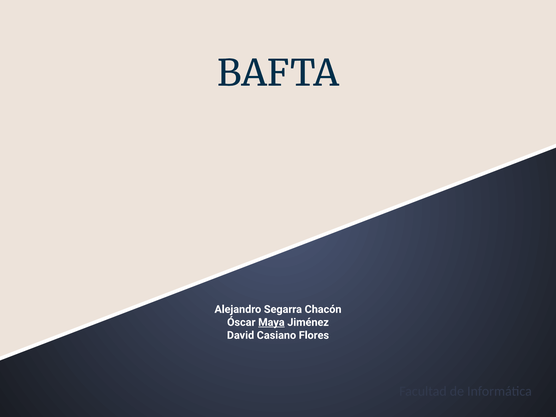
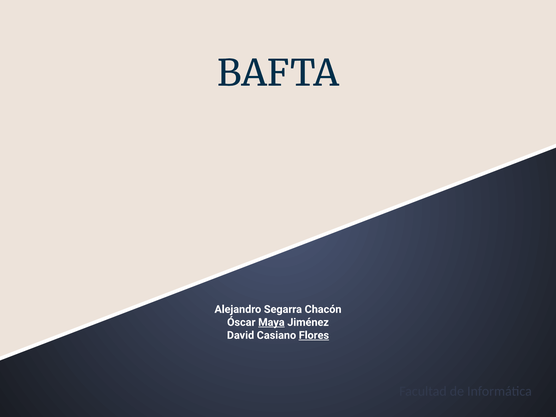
Flores underline: none -> present (314, 335)
